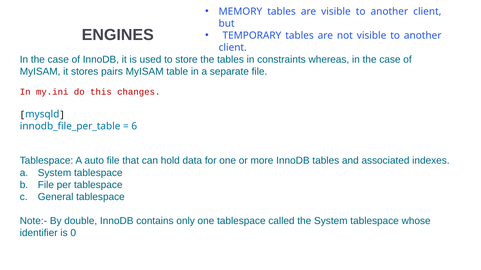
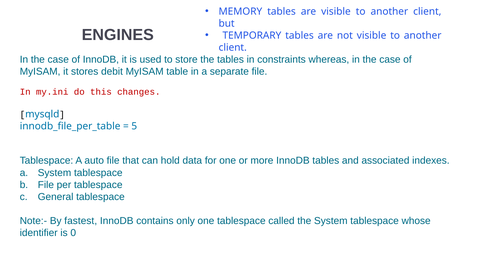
pairs: pairs -> debit (112, 72)
6: 6 -> 5 (134, 126)
double: double -> fastest (81, 221)
